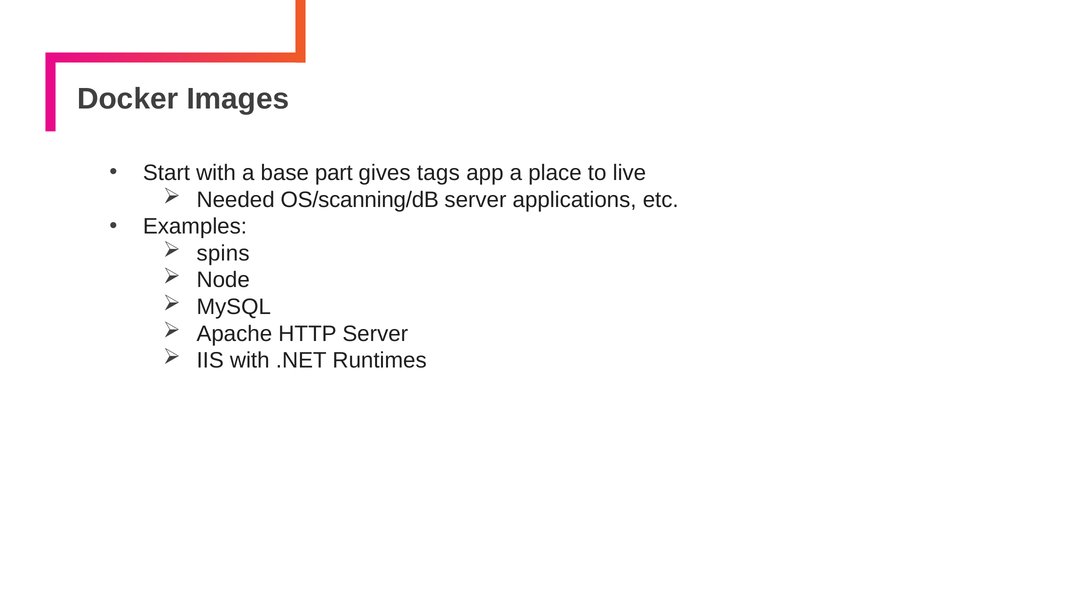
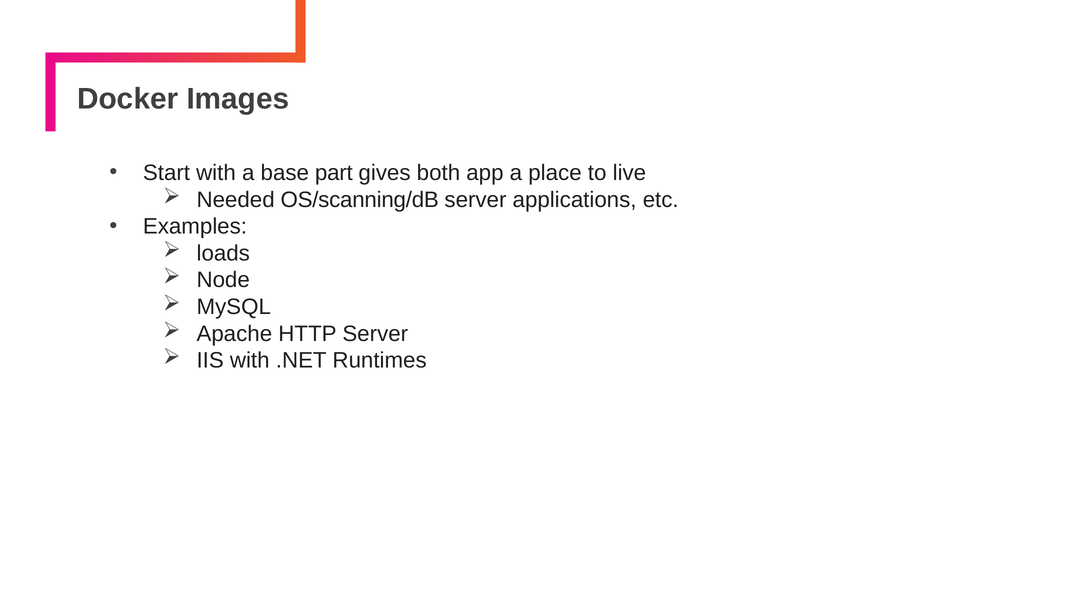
tags: tags -> both (438, 173)
spins: spins -> loads (223, 253)
